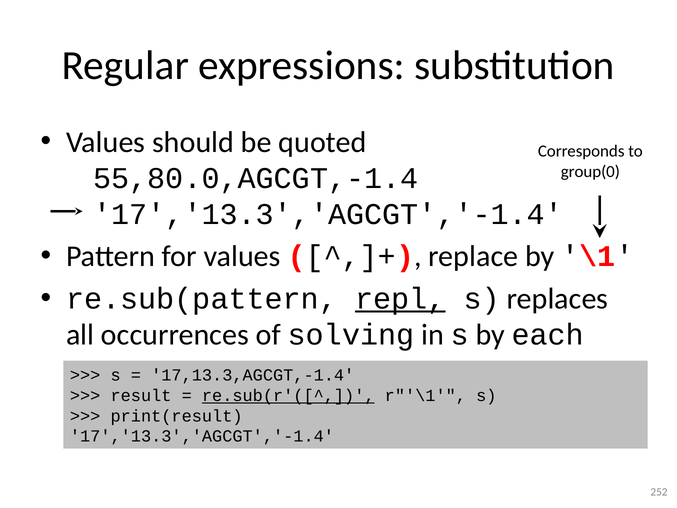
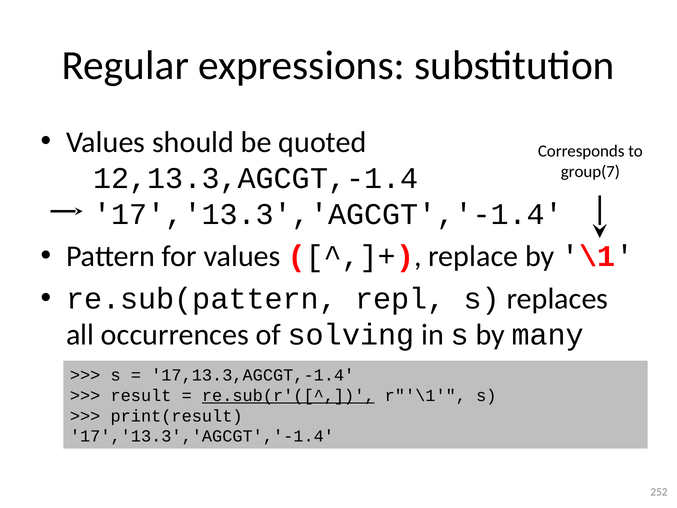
group(0: group(0 -> group(7 (590, 172)
55,80.0,AGCGT,-1.4: 55,80.0,AGCGT,-1.4 -> 12,13.3,AGCGT,-1.4 (256, 178)
repl underline: present -> none (400, 299)
each: each -> many (548, 335)
